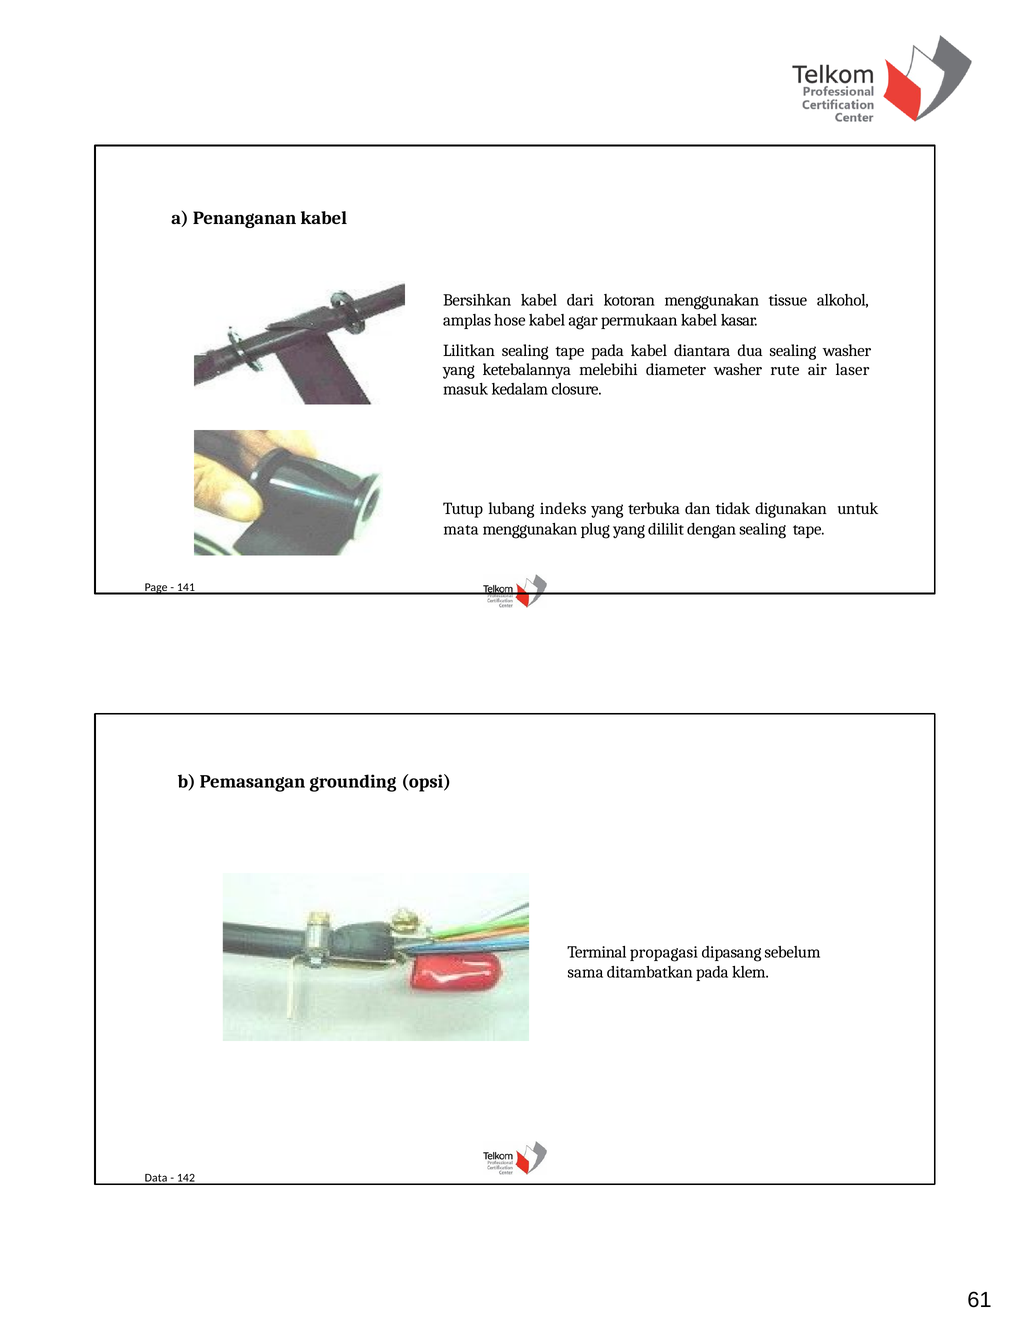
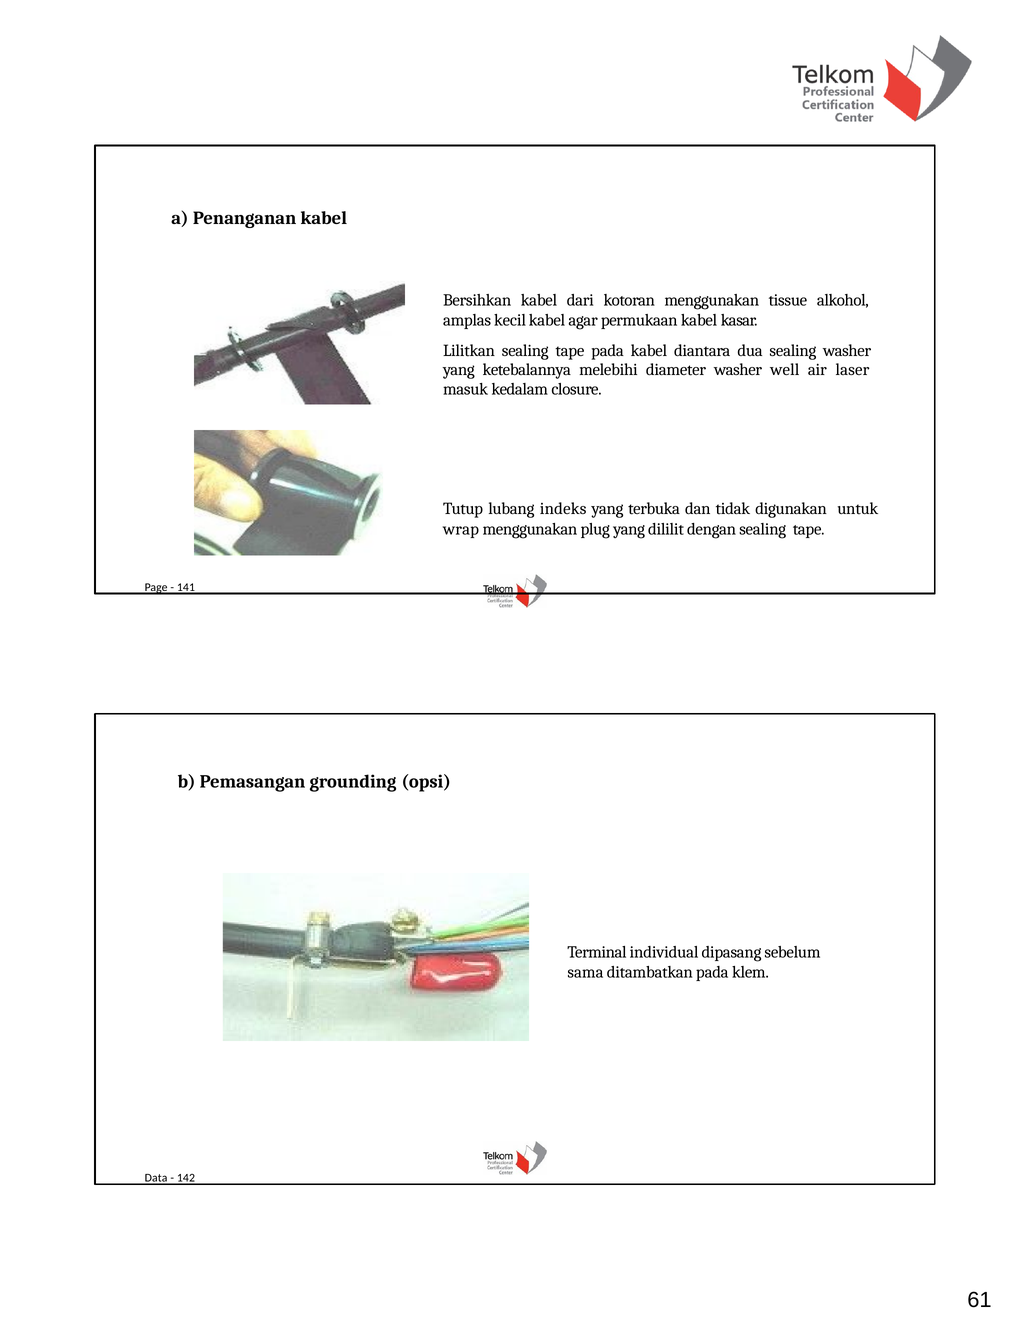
hose: hose -> kecil (510, 320)
rute: rute -> well (785, 370)
mata: mata -> wrap (461, 530)
propagasi: propagasi -> individual (664, 953)
